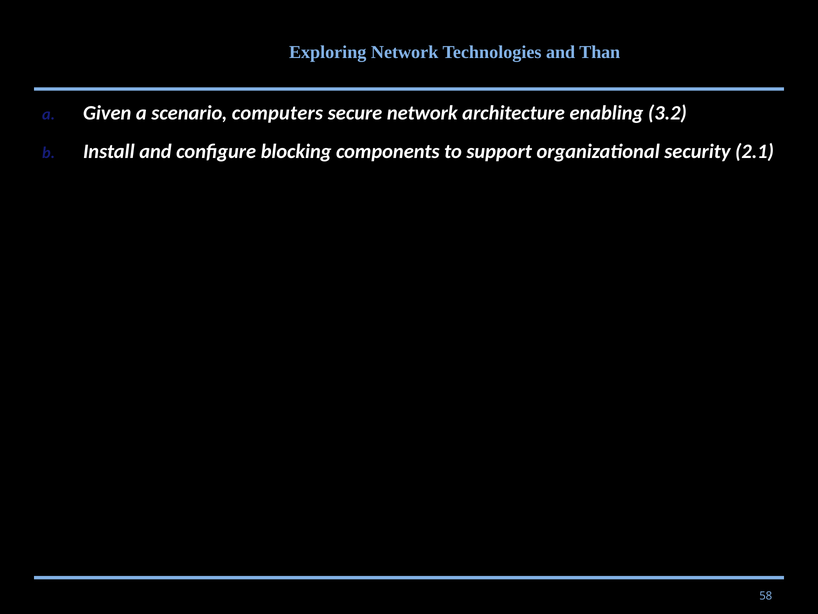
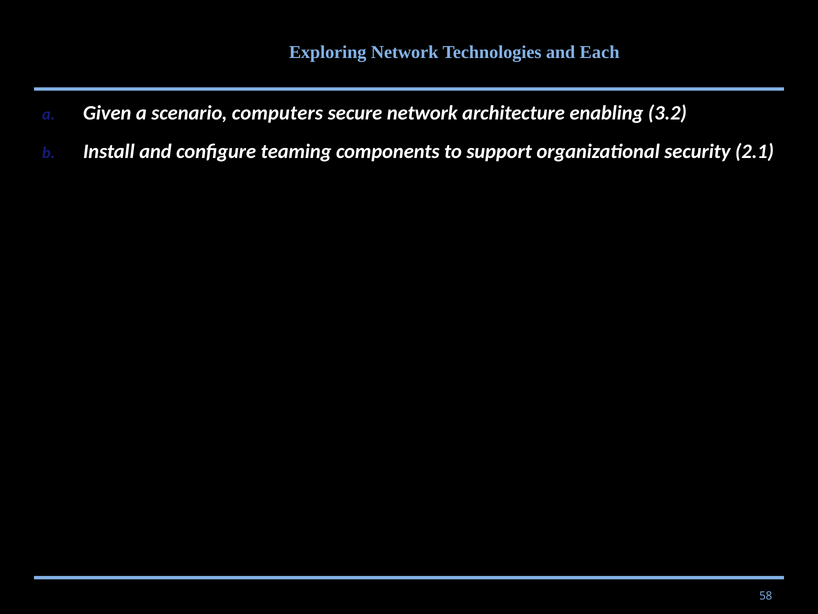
Than: Than -> Each (600, 52)
blocking: blocking -> teaming (296, 151)
